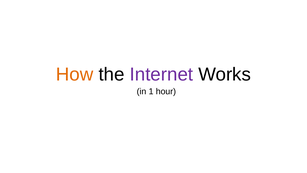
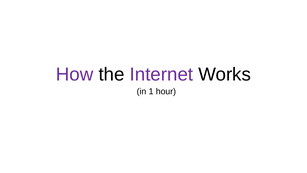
How colour: orange -> purple (75, 74)
